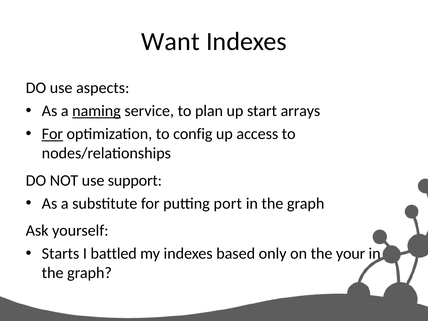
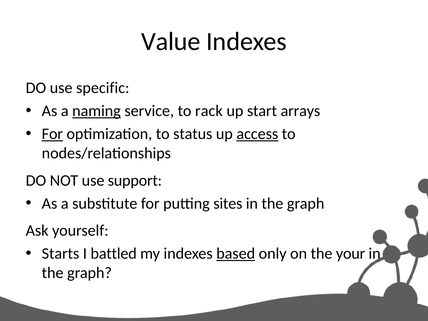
Want: Want -> Value (171, 41)
aspects: aspects -> specific (103, 88)
plan: plan -> rack (209, 111)
config: config -> status (193, 134)
access underline: none -> present (257, 134)
port: port -> sites (228, 203)
based underline: none -> present (236, 254)
